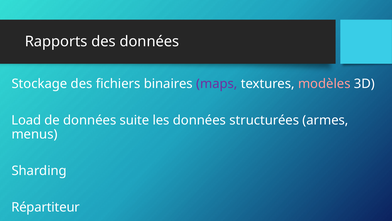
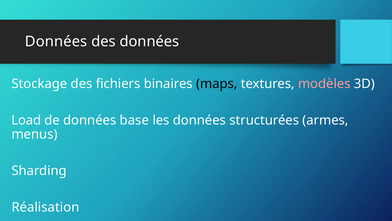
Rapports: Rapports -> Données (56, 41)
maps colour: purple -> black (217, 84)
suite: suite -> base (134, 120)
Répartiteur: Répartiteur -> Réalisation (45, 207)
